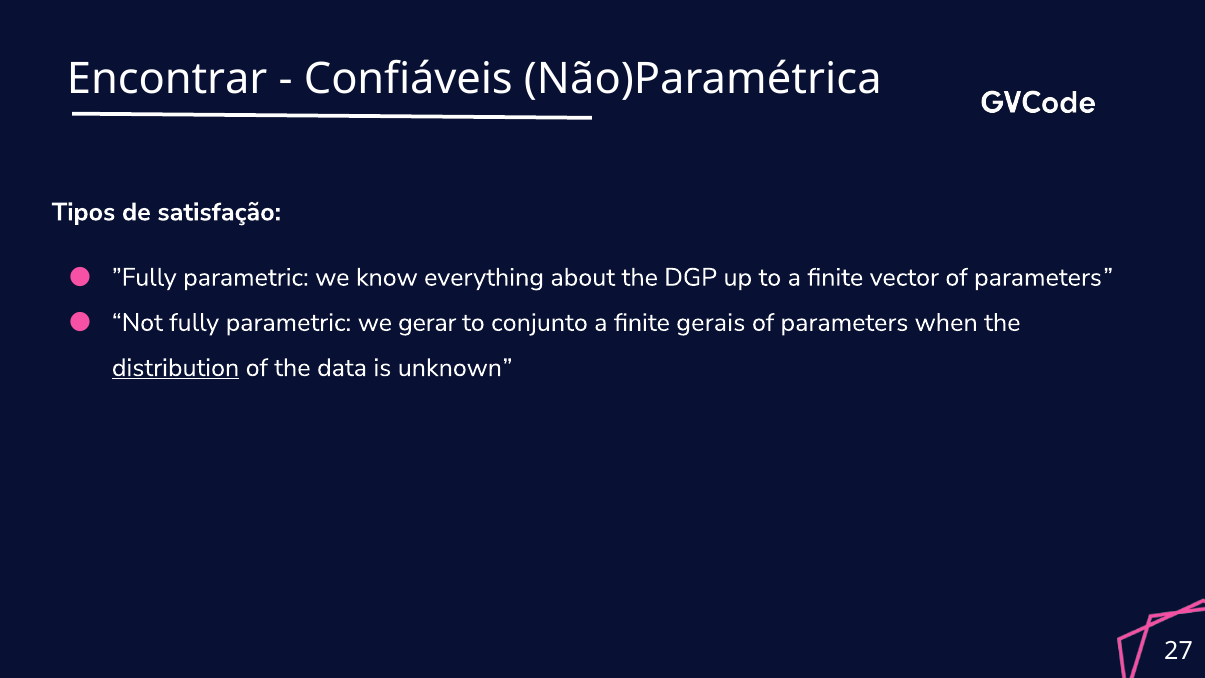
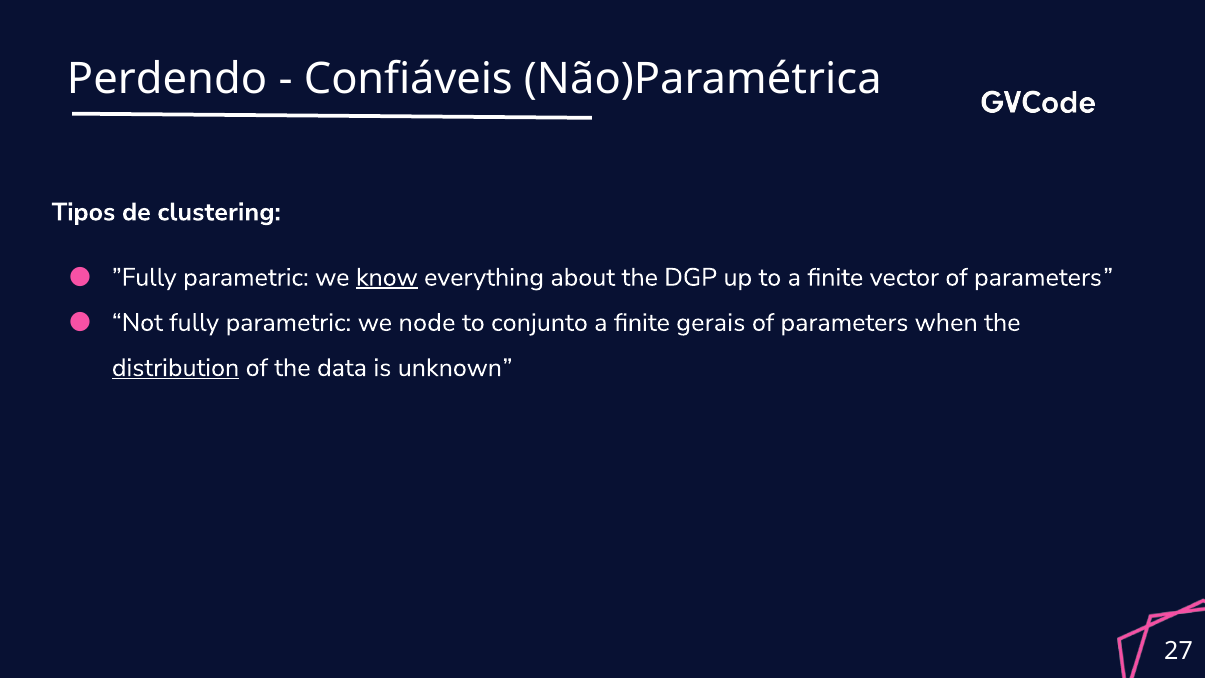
Encontrar: Encontrar -> Perdendo (167, 79)
satisfação: satisfação -> clustering (219, 212)
know underline: none -> present (387, 277)
gerar: gerar -> node (427, 322)
